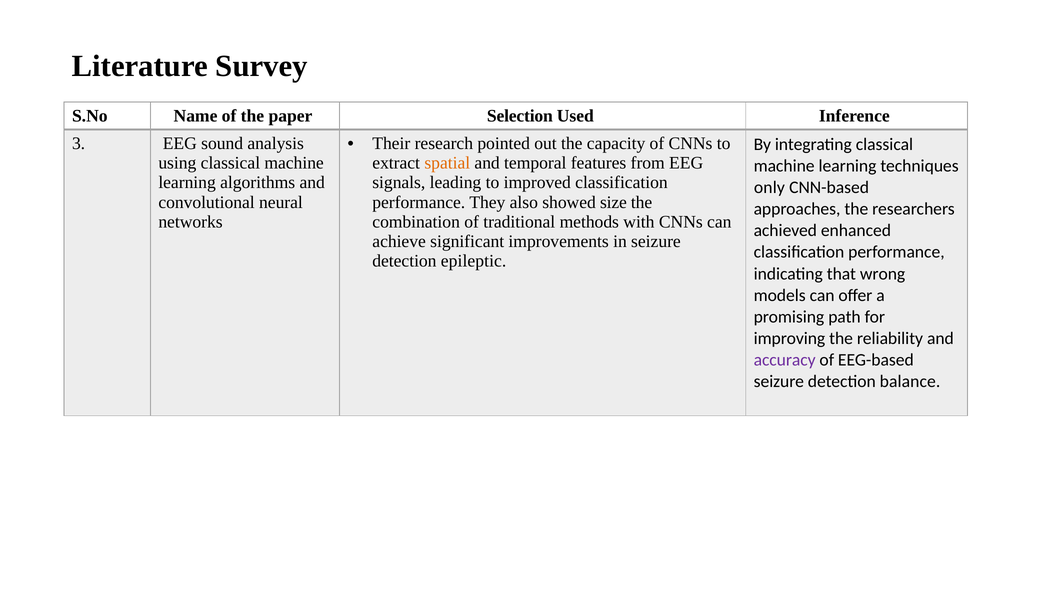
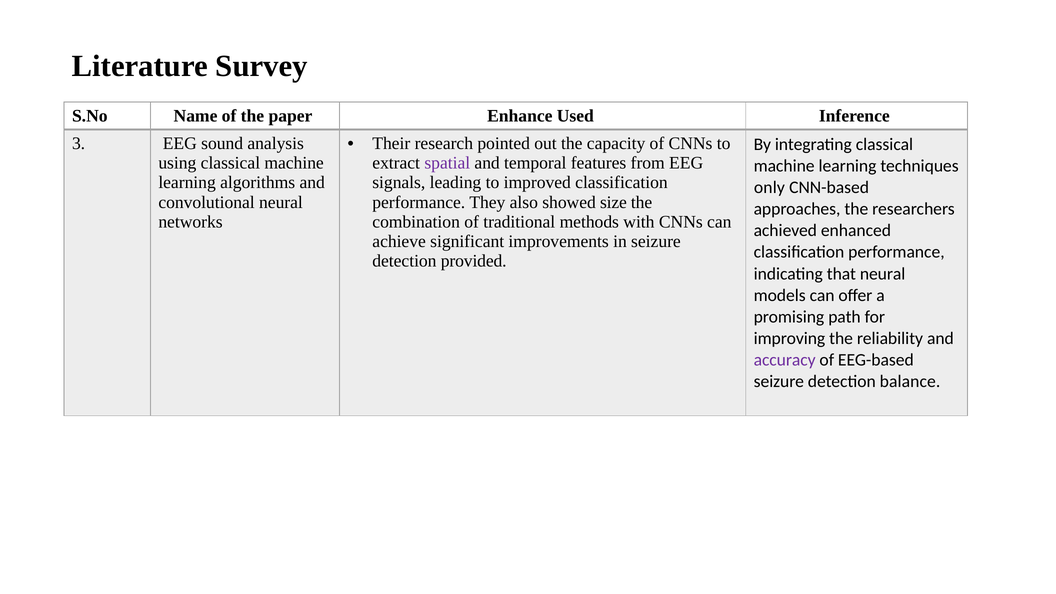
Selection: Selection -> Enhance (520, 116)
spatial colour: orange -> purple (447, 163)
epileptic: epileptic -> provided (474, 261)
that wrong: wrong -> neural (883, 274)
